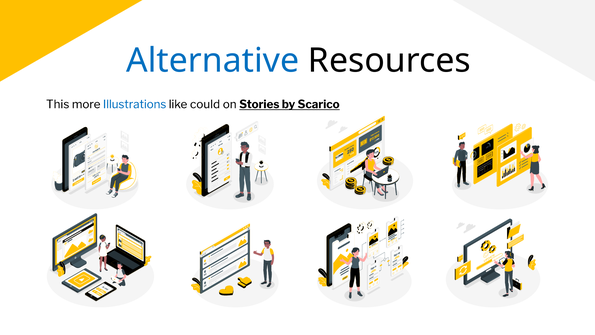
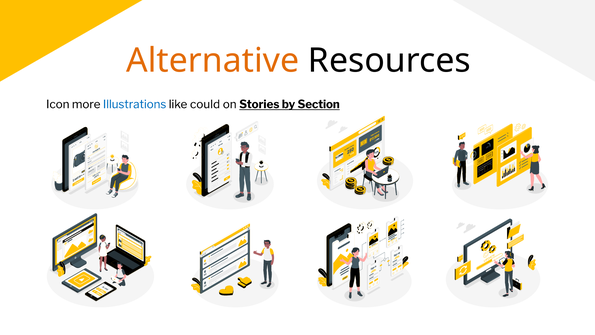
Alternative colour: blue -> orange (213, 61)
This: This -> Icon (58, 104)
Scarico: Scarico -> Section (319, 104)
